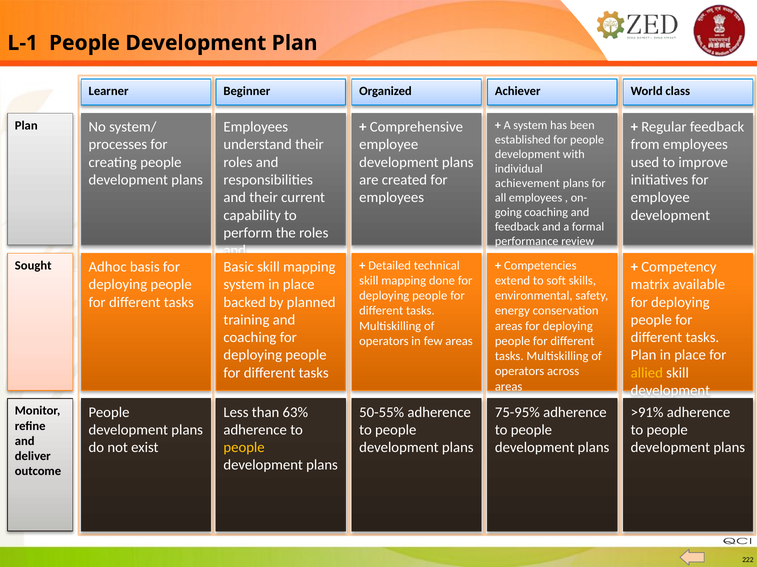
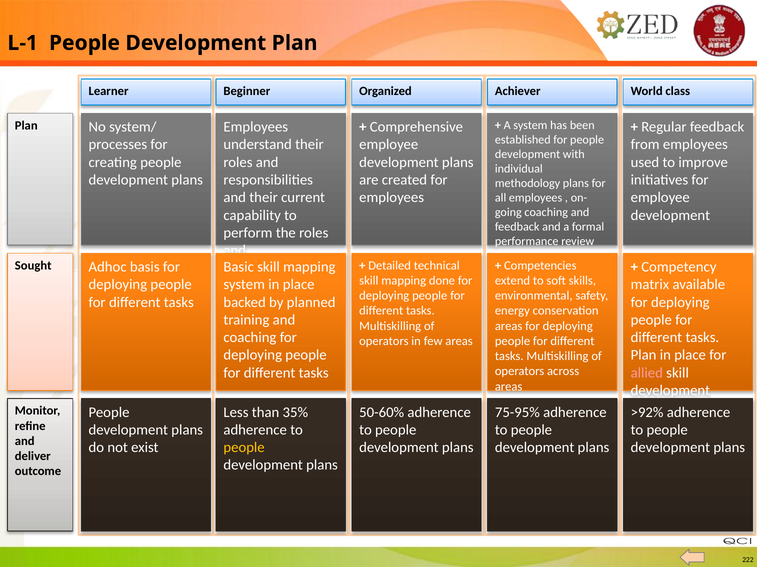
achievement: achievement -> methodology (528, 183)
allied colour: yellow -> pink (647, 373)
63%: 63% -> 35% (295, 413)
50-55%: 50-55% -> 50-60% (382, 413)
>91%: >91% -> >92% (647, 413)
